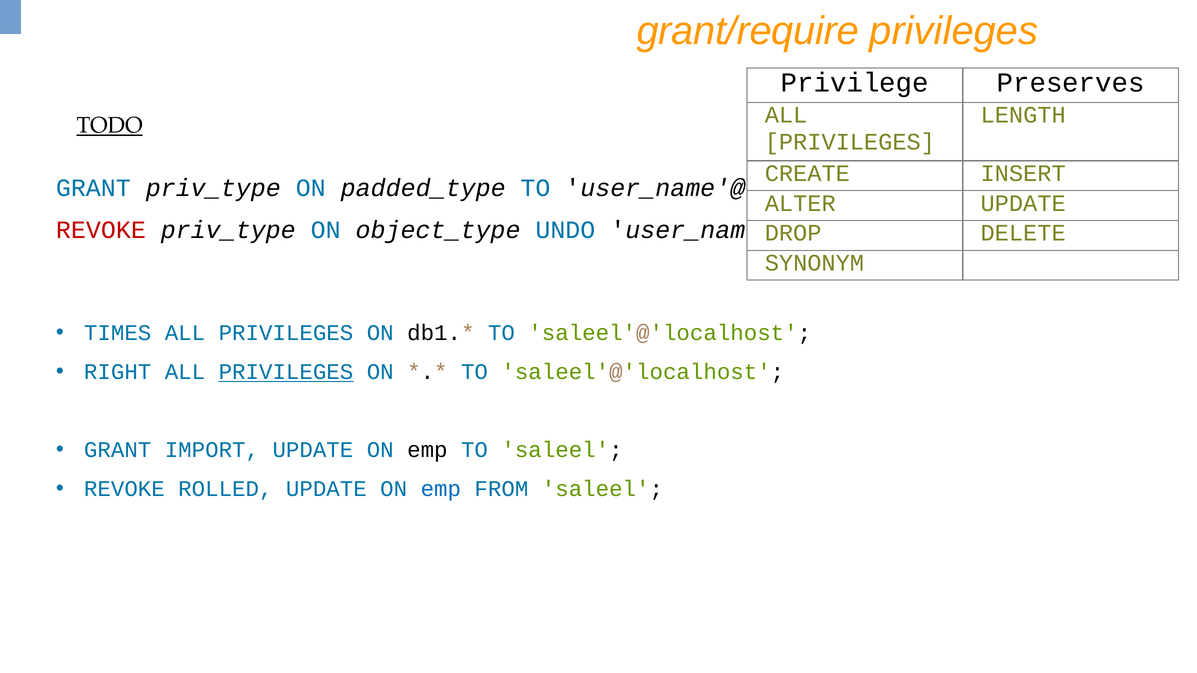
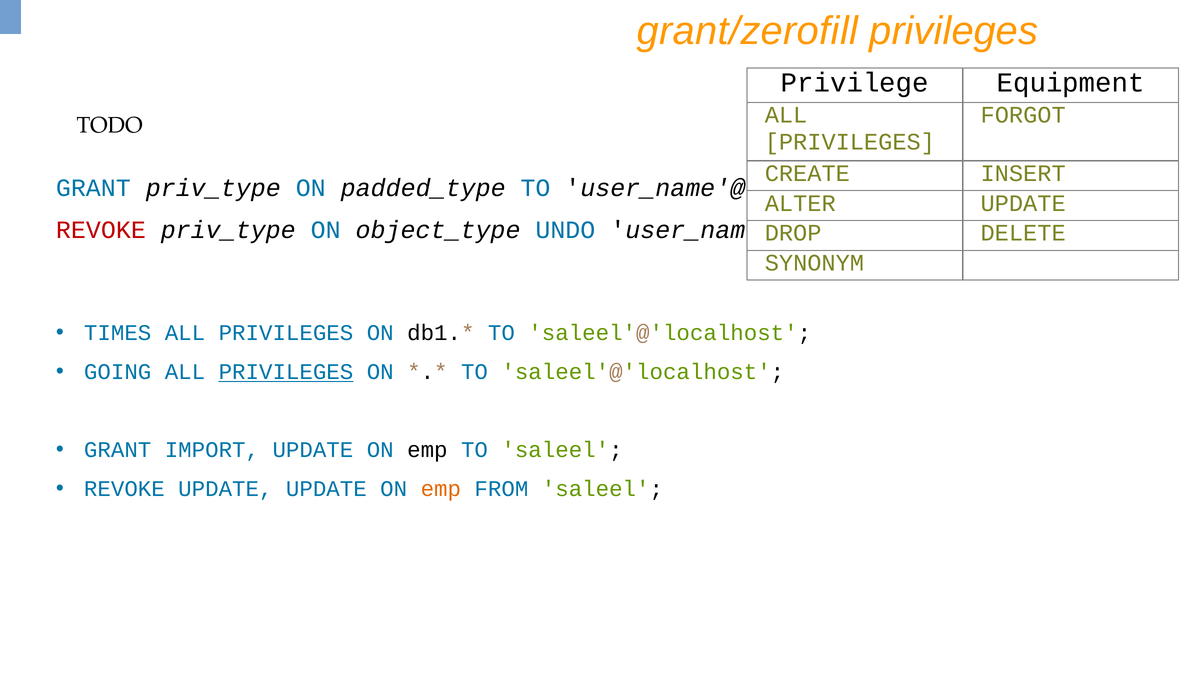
grant/require: grant/require -> grant/zerofill (747, 31)
Preserves: Preserves -> Equipment (1071, 83)
LENGTH: LENGTH -> FORGOT (1023, 115)
TODO underline: present -> none (110, 126)
RIGHT: RIGHT -> GOING (118, 372)
REVOKE ROLLED: ROLLED -> UPDATE (225, 489)
emp colour: blue -> orange (441, 489)
